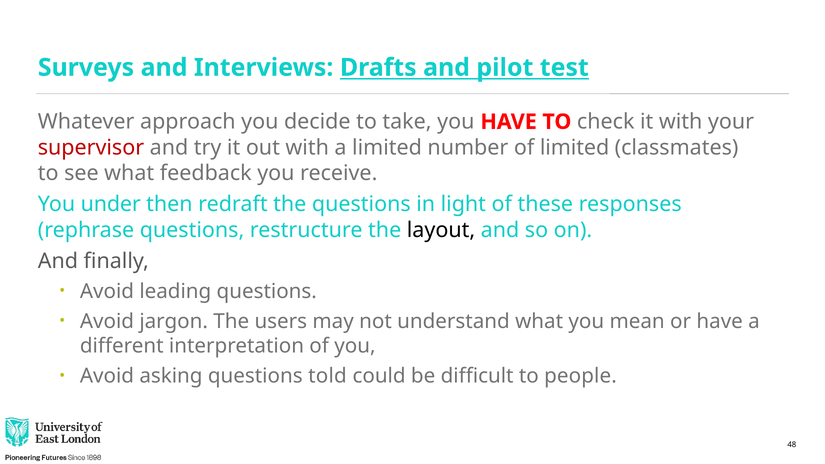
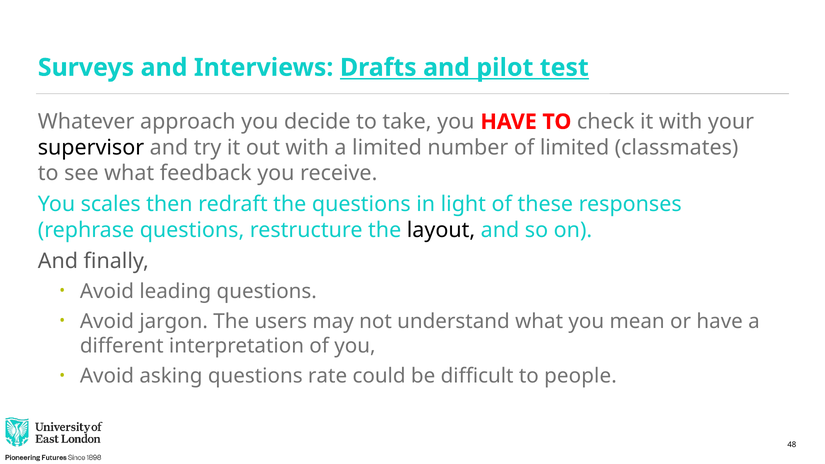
supervisor colour: red -> black (91, 148)
under: under -> scales (111, 204)
told: told -> rate (328, 376)
